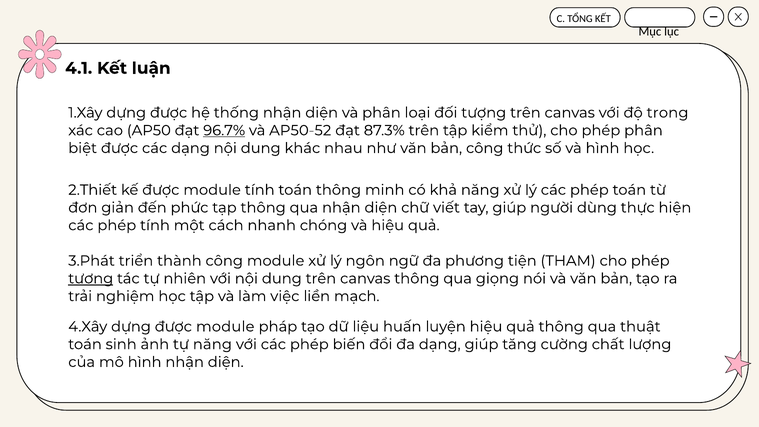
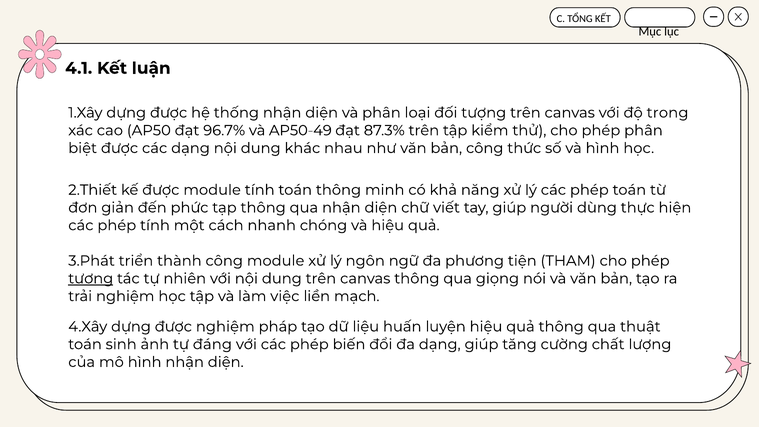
96.7% underline: present -> none (224, 130)
AP50-52: AP50-52 -> AP50-49 (300, 130)
dựng được module: module -> nghiệm (225, 327)
tự năng: năng -> đáng (212, 344)
